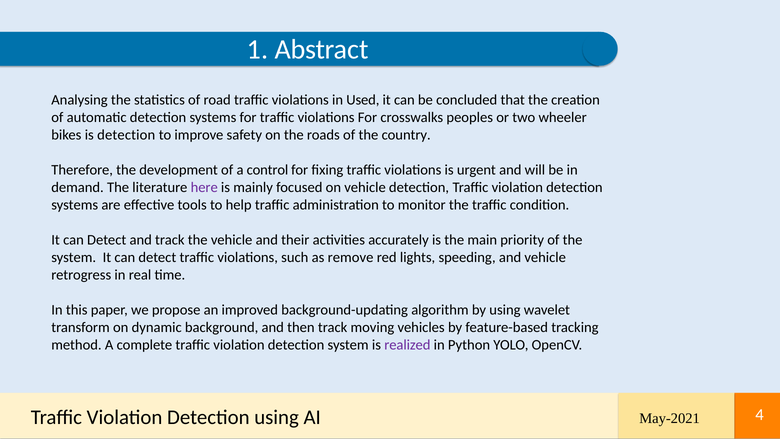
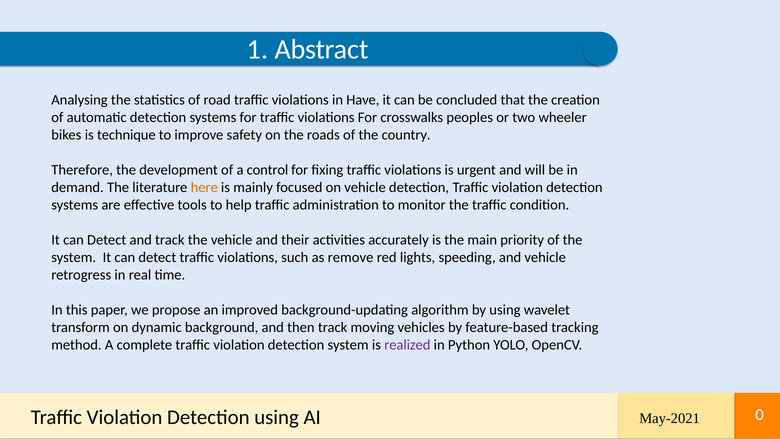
Used: Used -> Have (363, 100)
is detection: detection -> technique (126, 135)
here colour: purple -> orange (204, 187)
4: 4 -> 0 (760, 415)
